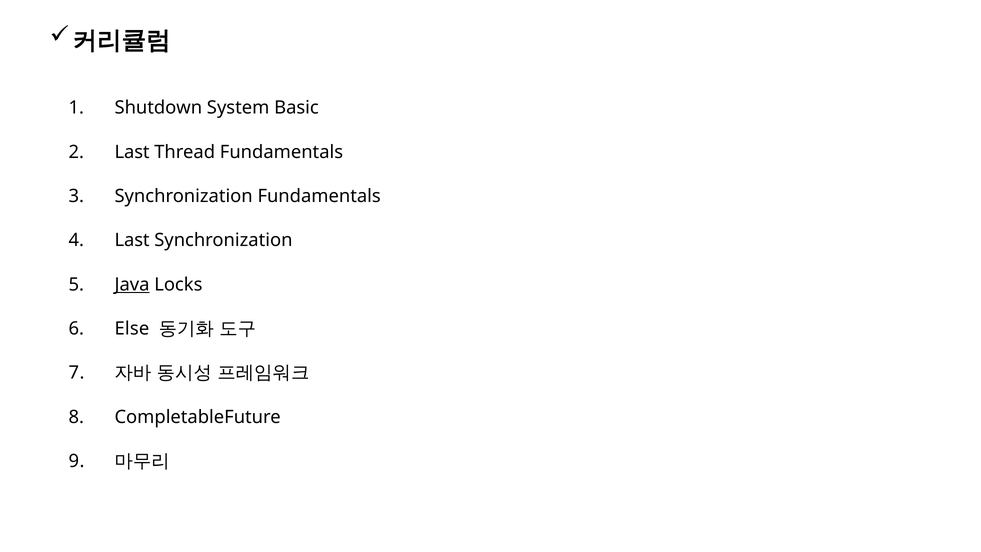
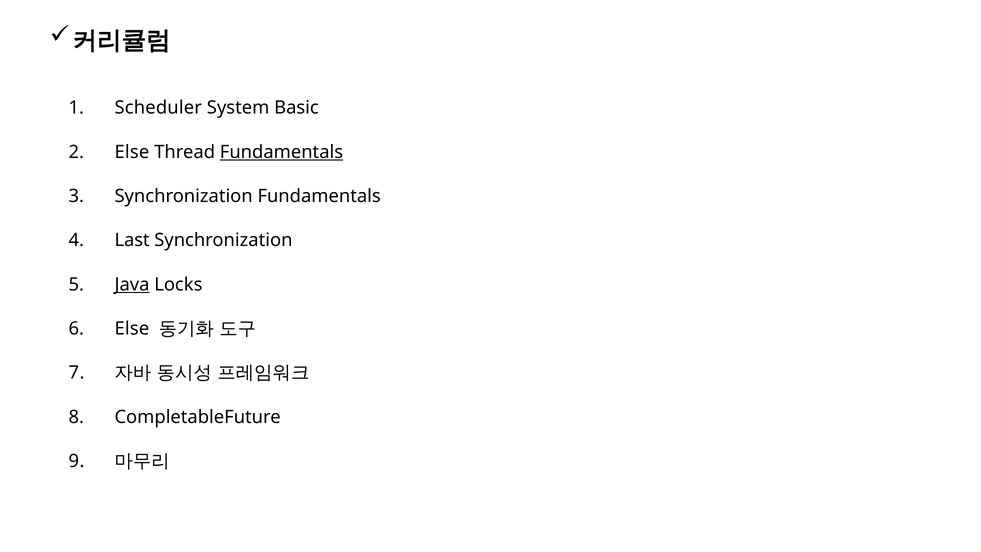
Shutdown: Shutdown -> Scheduler (158, 108)
Last: Last -> Else (132, 152)
Fundamentals underline: none -> present (281, 152)
